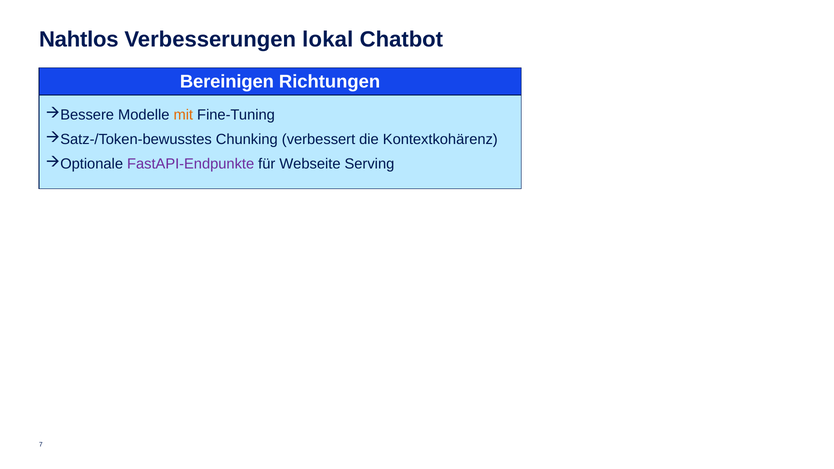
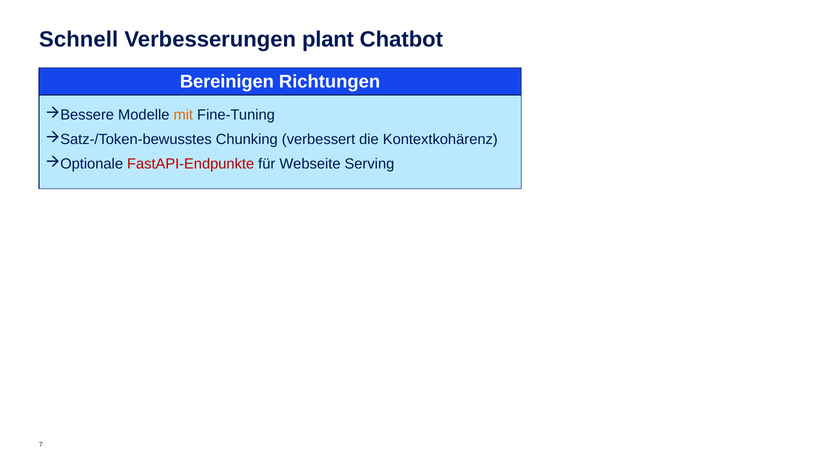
Nahtlos: Nahtlos -> Schnell (79, 40)
lokal: lokal -> plant (328, 40)
FastAPI-Endpunkte colour: purple -> red (191, 164)
